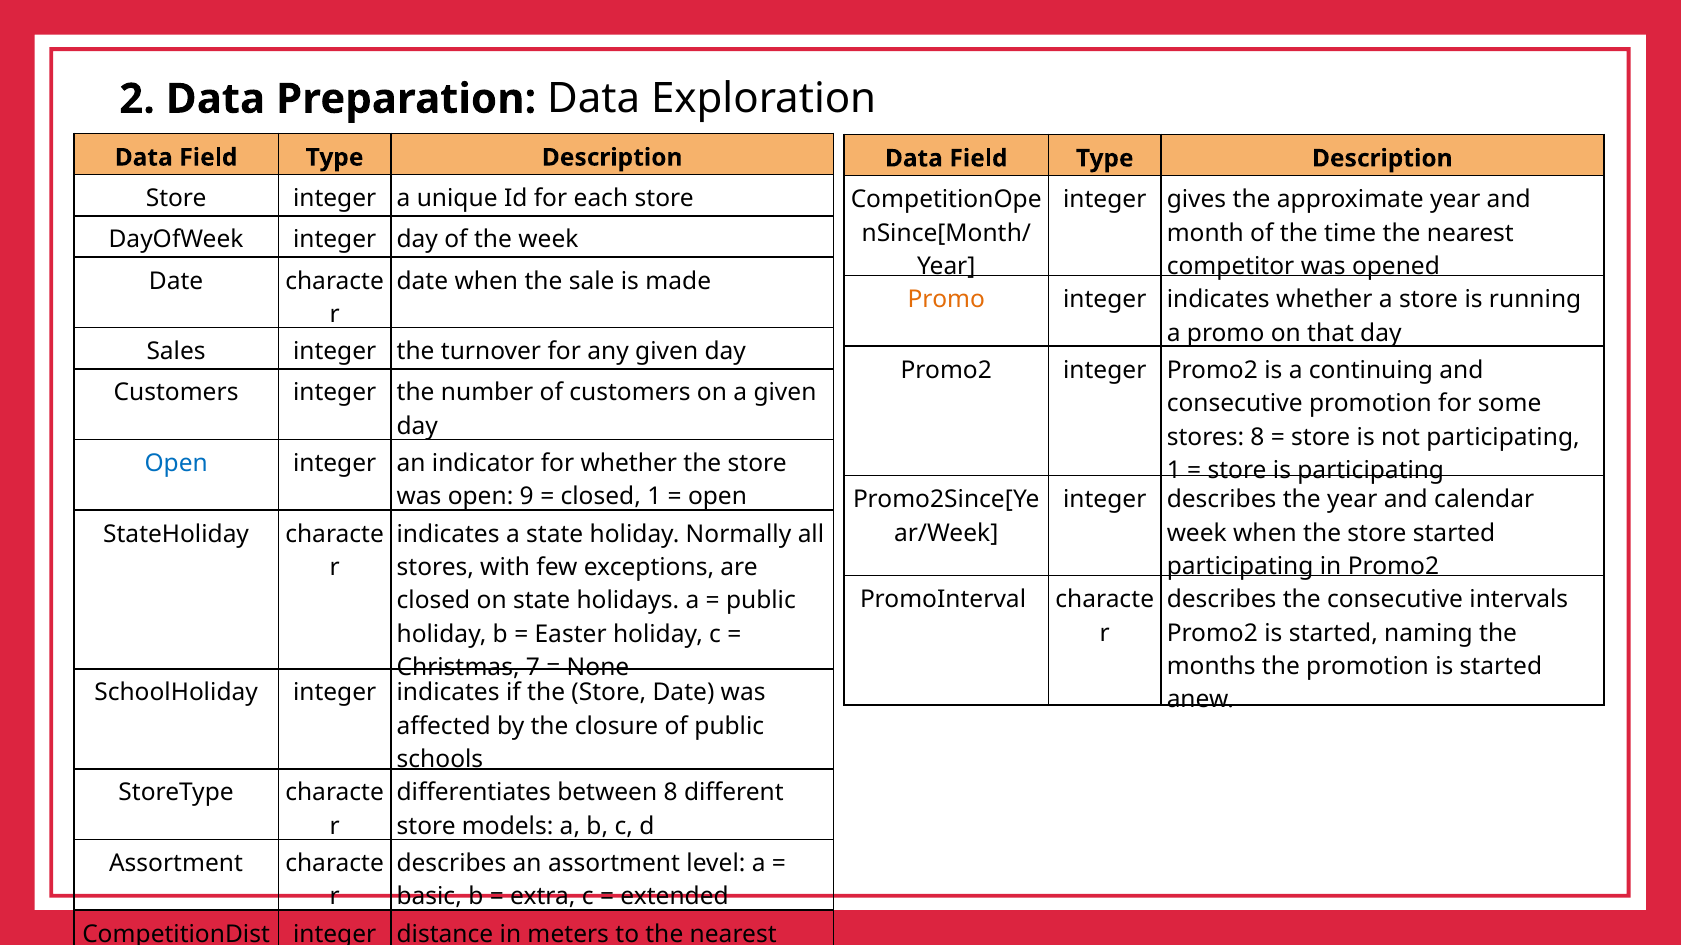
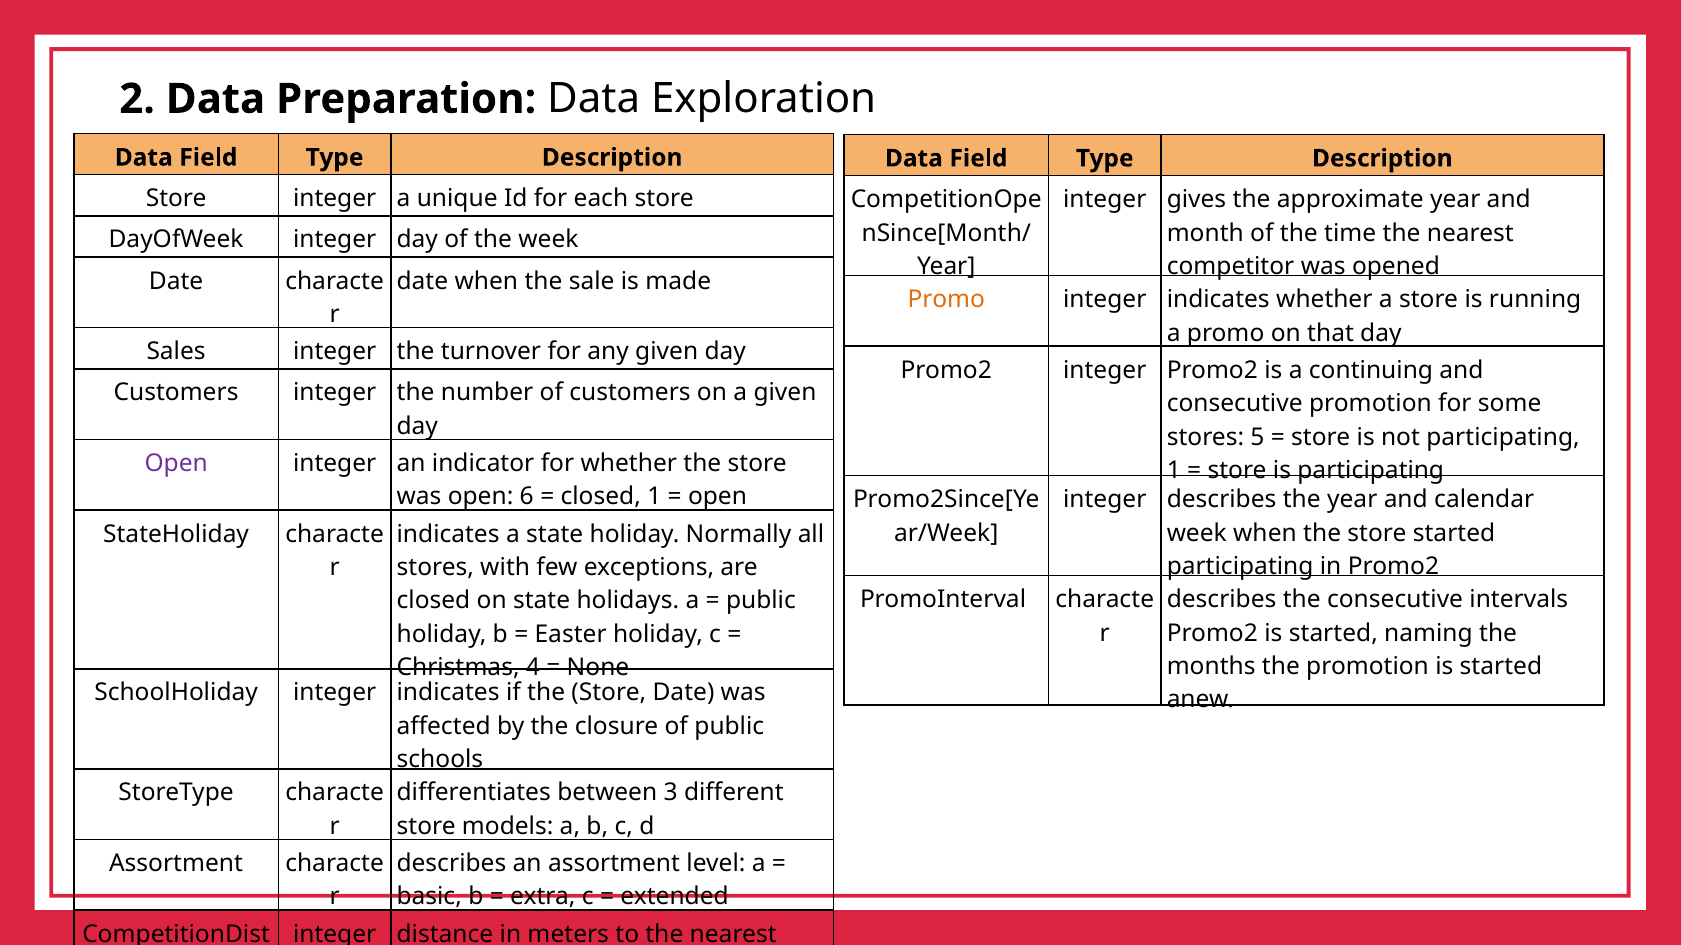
stores 8: 8 -> 5 (1257, 437)
Open colour: blue -> purple (176, 464)
9: 9 -> 6 (527, 497)
7: 7 -> 4 (533, 668)
between 8: 8 -> 3 (671, 793)
